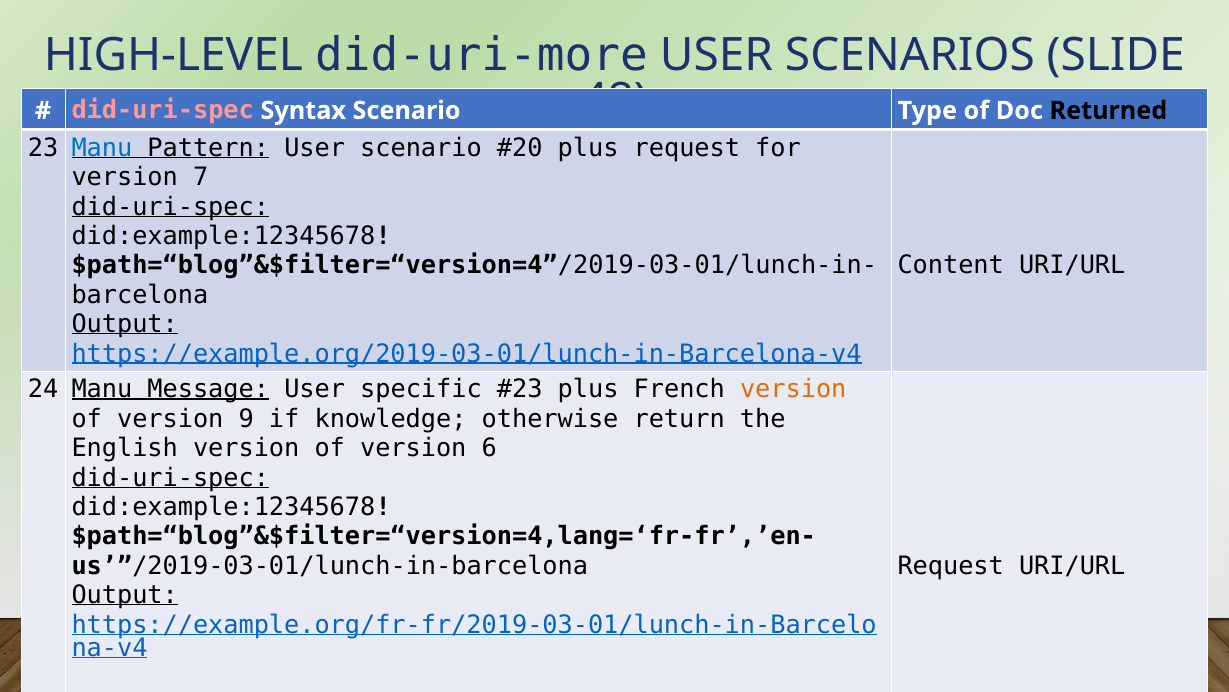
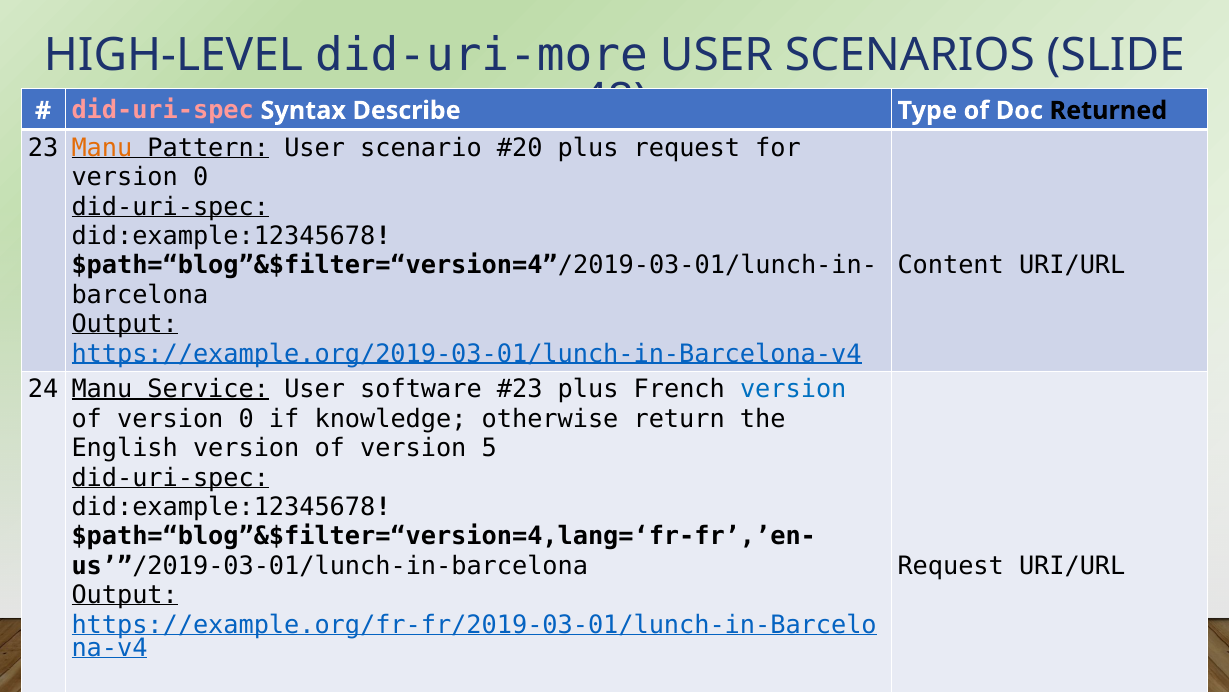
Syntax Scenario: Scenario -> Describe (407, 110)
Manu colour: blue -> orange (102, 148)
7: 7 -> 0 (201, 177)
Message: Message -> Service (208, 389)
specific: specific -> software (421, 389)
version colour: orange -> blue (793, 389)
of version 9: 9 -> 0 (246, 419)
6: 6 -> 5 (489, 448)
